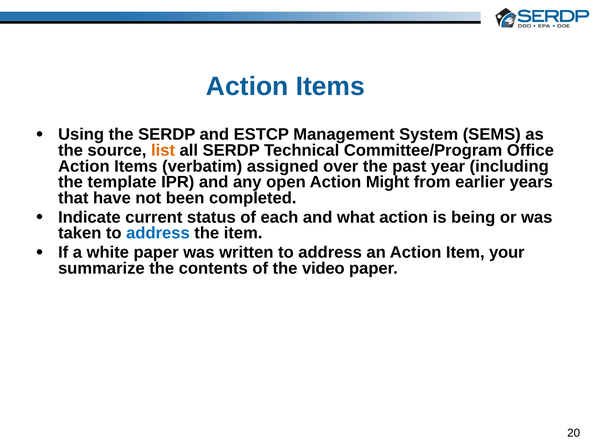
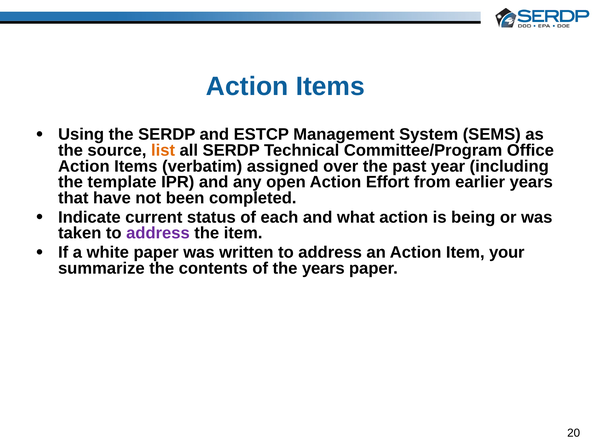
Might: Might -> Effort (388, 182)
address colour: blue -> purple (158, 233)
the video: video -> years (323, 268)
